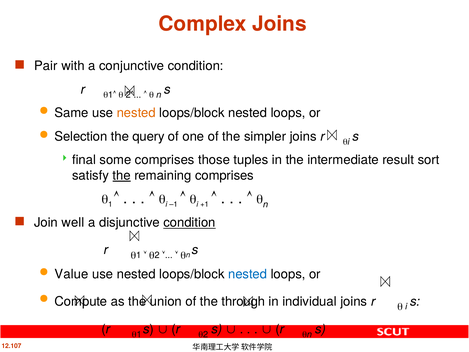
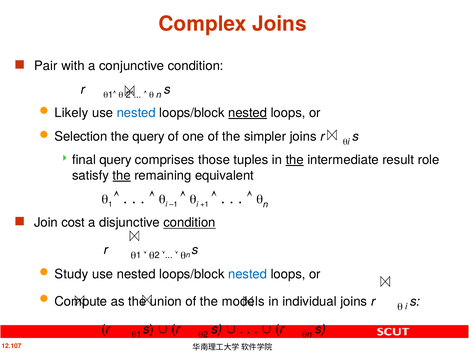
Same: Same -> Likely (71, 113)
nested colour: orange -> blue (136, 113)
nested underline: none -> present (248, 113)
final some: some -> query (116, 160)
the underline: none -> present (295, 160)
sort: sort -> role (429, 160)
remaining comprises: comprises -> equivalent (224, 175)
well: well -> cost (73, 222)
Value: Value -> Study (71, 274)
through: through -> models (243, 301)
